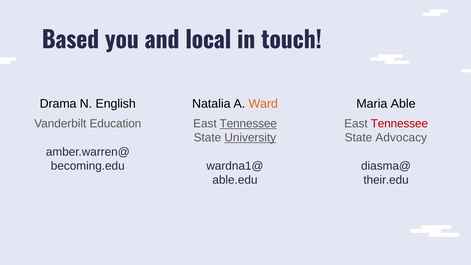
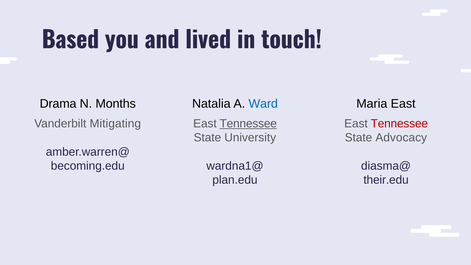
local: local -> lived (208, 40)
English: English -> Months (116, 104)
Ward colour: orange -> blue (263, 104)
Maria Able: Able -> East (403, 104)
Education: Education -> Mitigating (115, 124)
University underline: present -> none (250, 138)
able.edu: able.edu -> plan.edu (235, 180)
